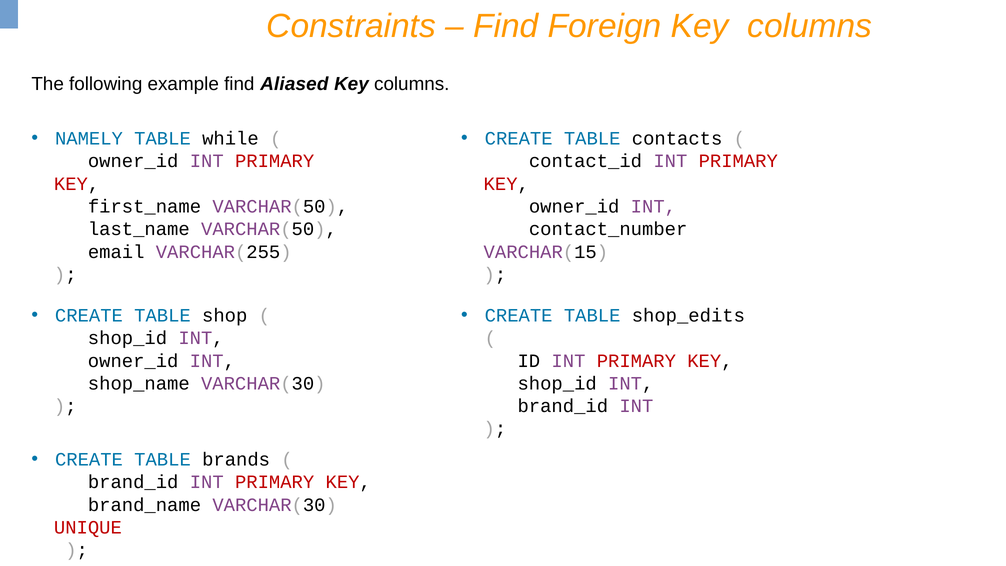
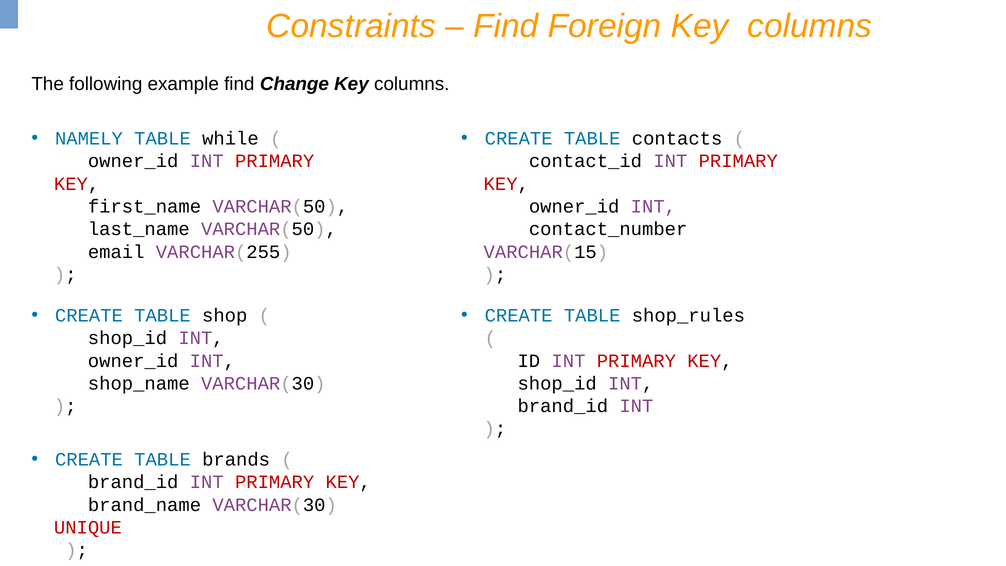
Aliased: Aliased -> Change (294, 84)
shop_edits: shop_edits -> shop_rules (688, 315)
